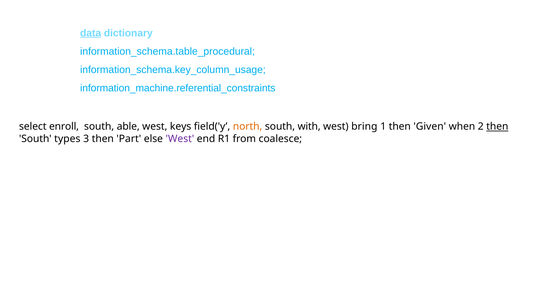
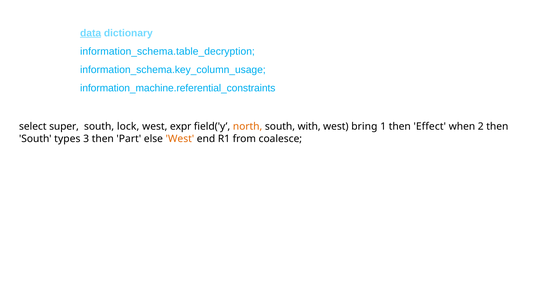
information_schema.table_procedural: information_schema.table_procedural -> information_schema.table_decryption (167, 51)
enroll: enroll -> super (64, 127)
able: able -> lock (128, 127)
keys: keys -> expr (181, 127)
Given: Given -> Effect (430, 127)
then underline: present -> none (497, 127)
West colour: purple -> orange (180, 139)
